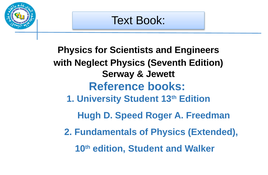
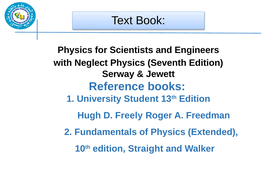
Speed: Speed -> Freely (129, 115)
edition Student: Student -> Straight (146, 148)
